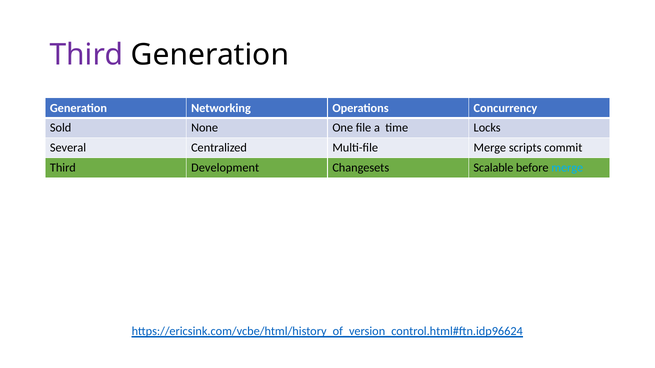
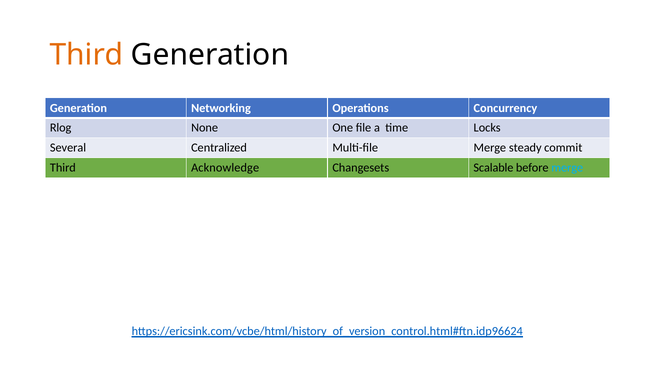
Third colour: purple -> orange (87, 55)
Sold: Sold -> Rlog (61, 128)
scripts: scripts -> steady (525, 148)
Development: Development -> Acknowledge (225, 168)
